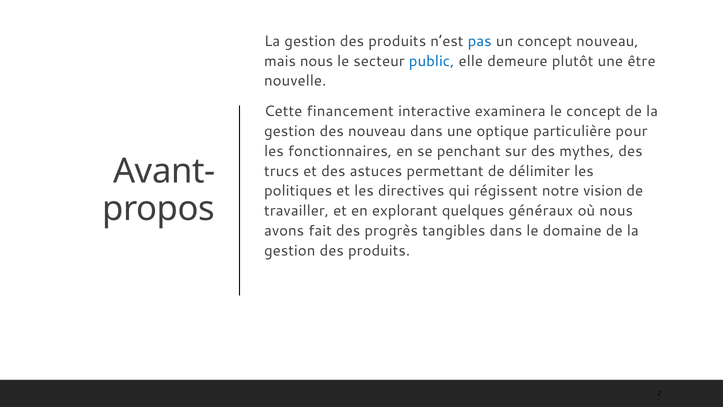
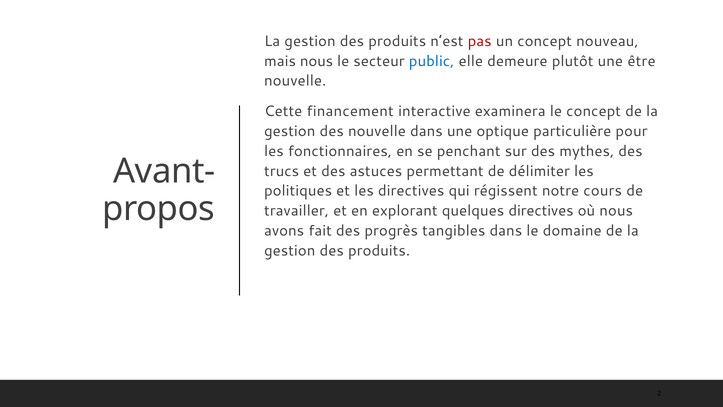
pas colour: blue -> red (480, 41)
des nouveau: nouveau -> nouvelle (377, 131)
vision: vision -> cours (603, 191)
quelques généraux: généraux -> directives (541, 211)
